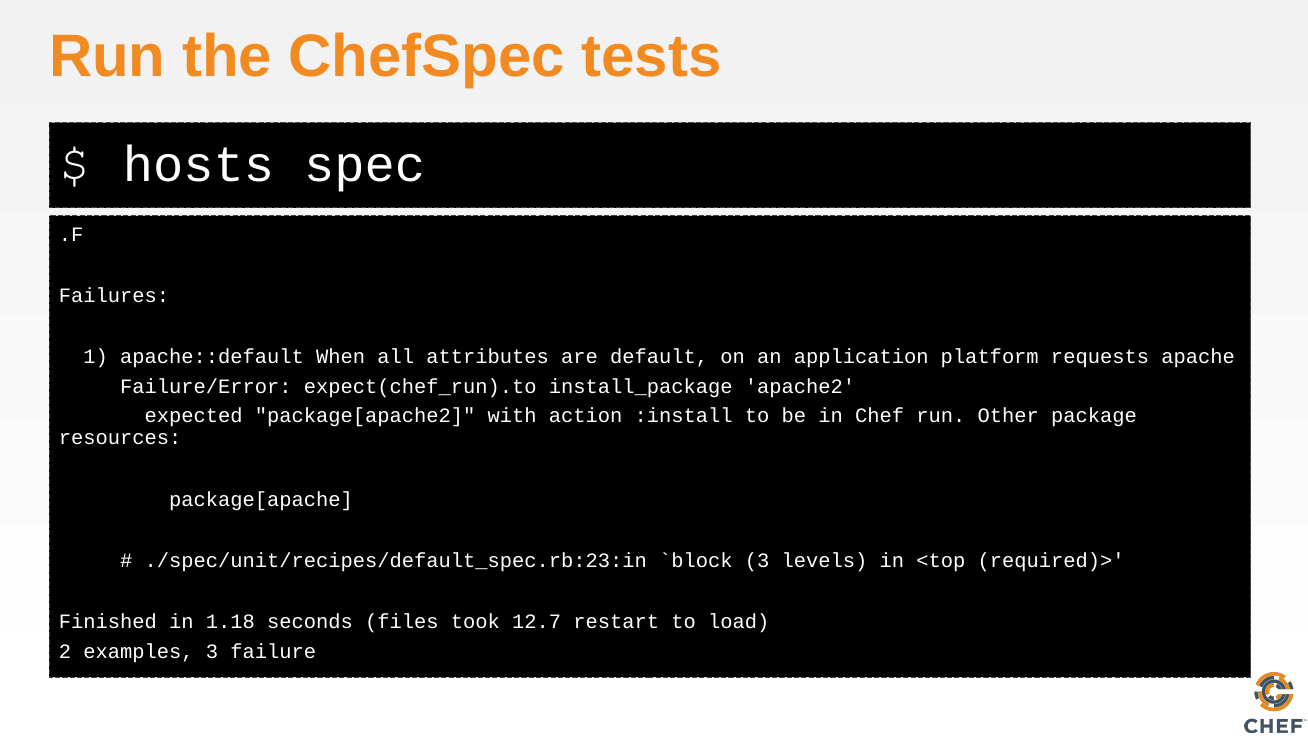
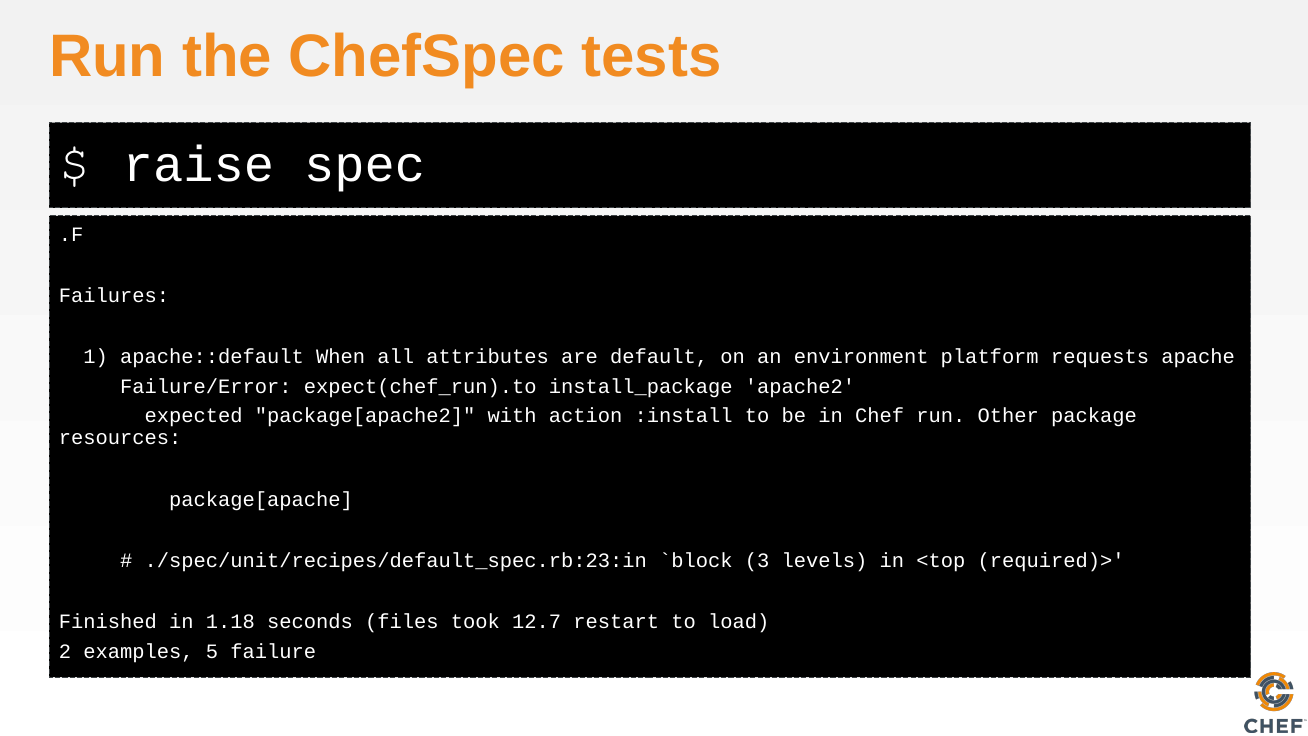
hosts: hosts -> raise (198, 165)
application: application -> environment (861, 357)
examples 3: 3 -> 5 (212, 651)
